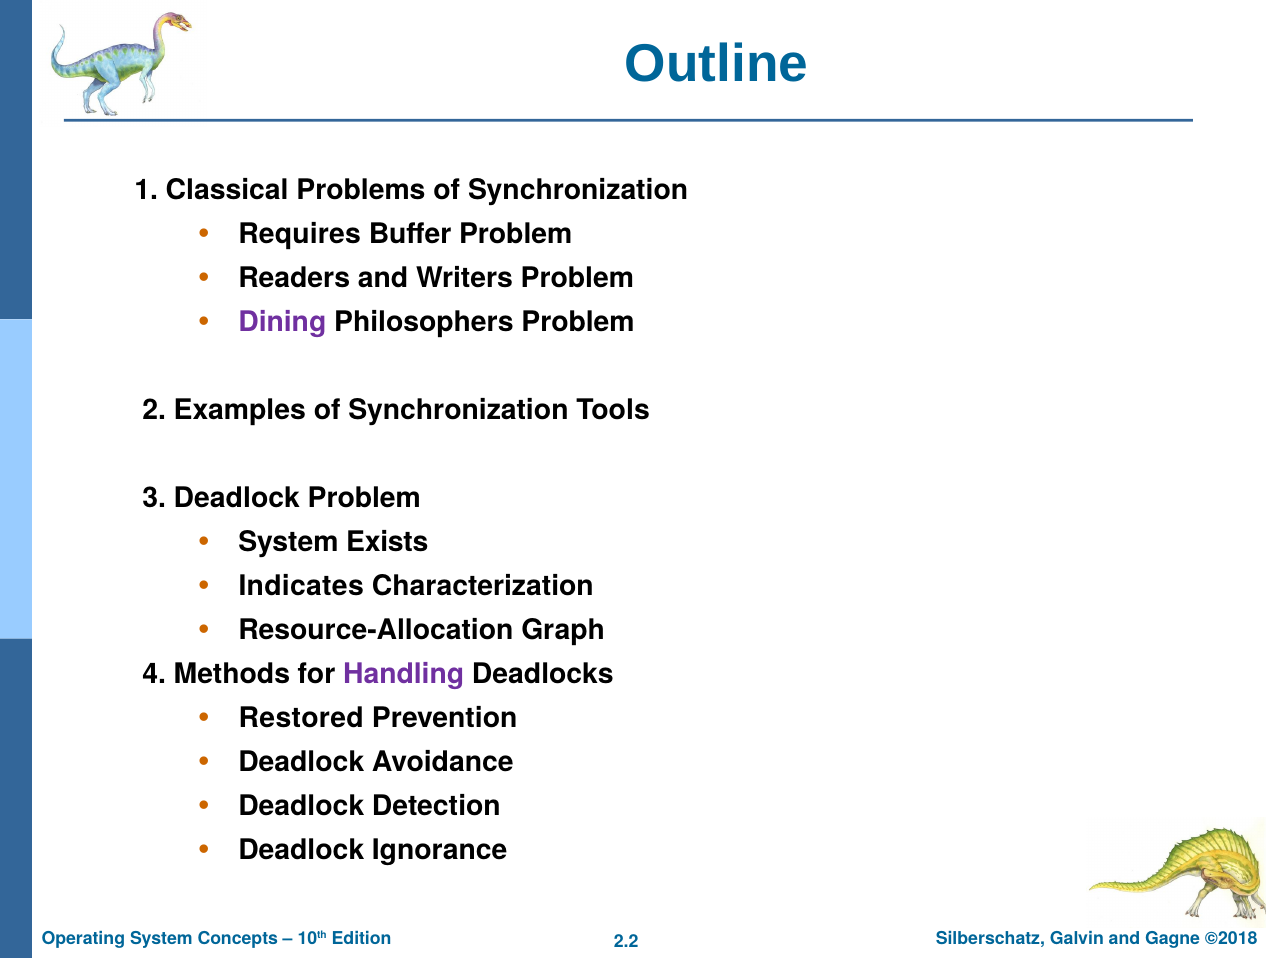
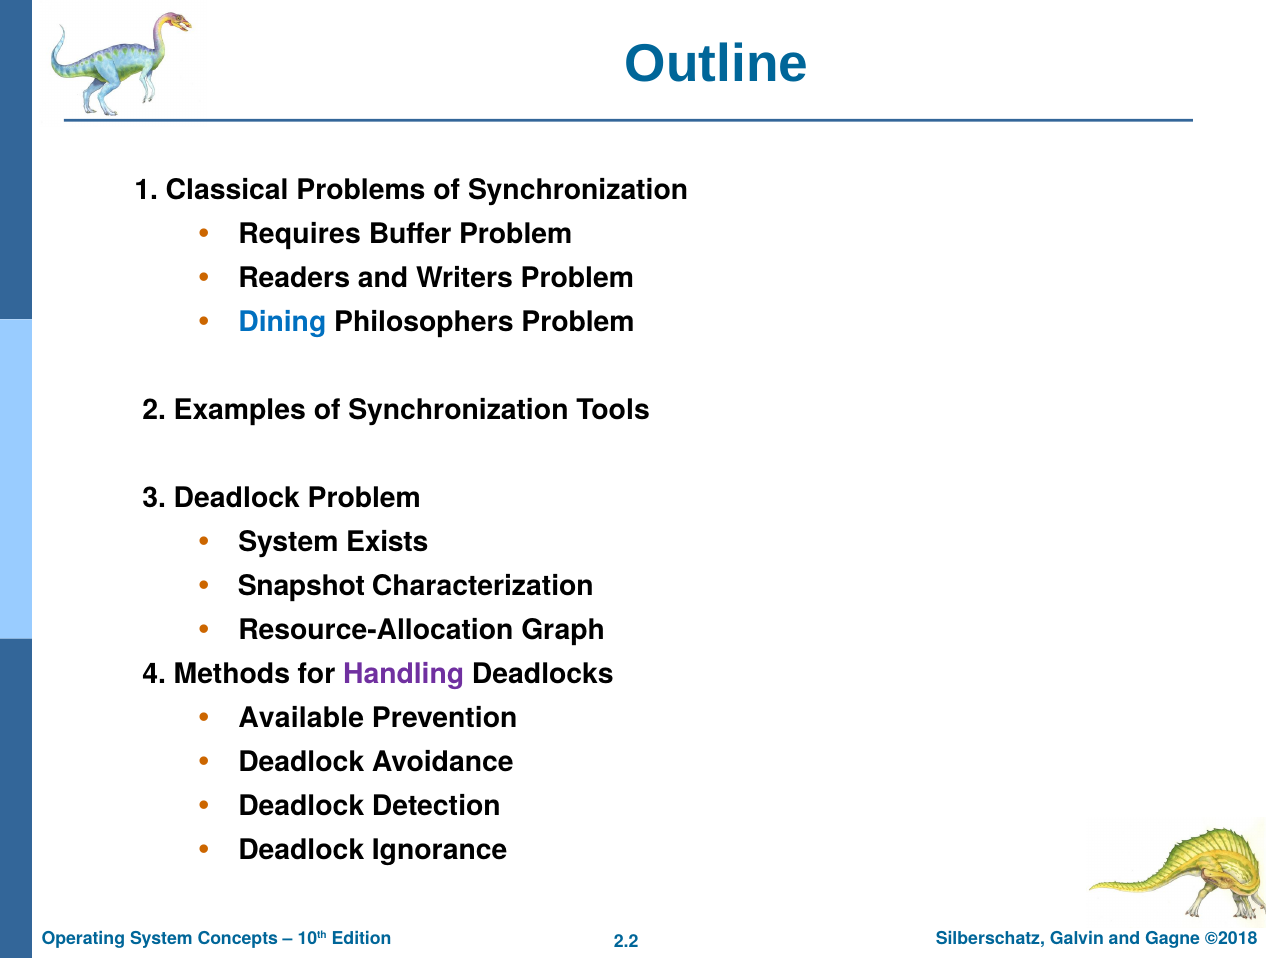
Dining colour: purple -> blue (282, 323)
Indicates: Indicates -> Snapshot (301, 587)
Restored: Restored -> Available (301, 719)
